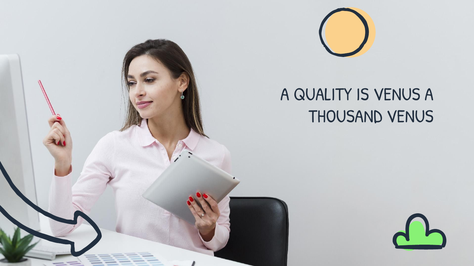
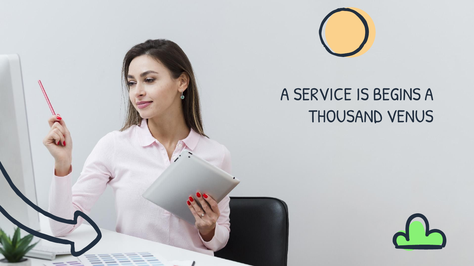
QUALITY: QUALITY -> SERVICE (323, 95)
IS VENUS: VENUS -> BEGINS (397, 95)
